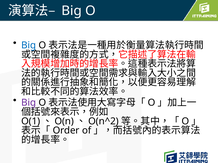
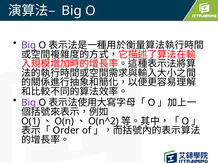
Big colour: blue -> purple (29, 45)
